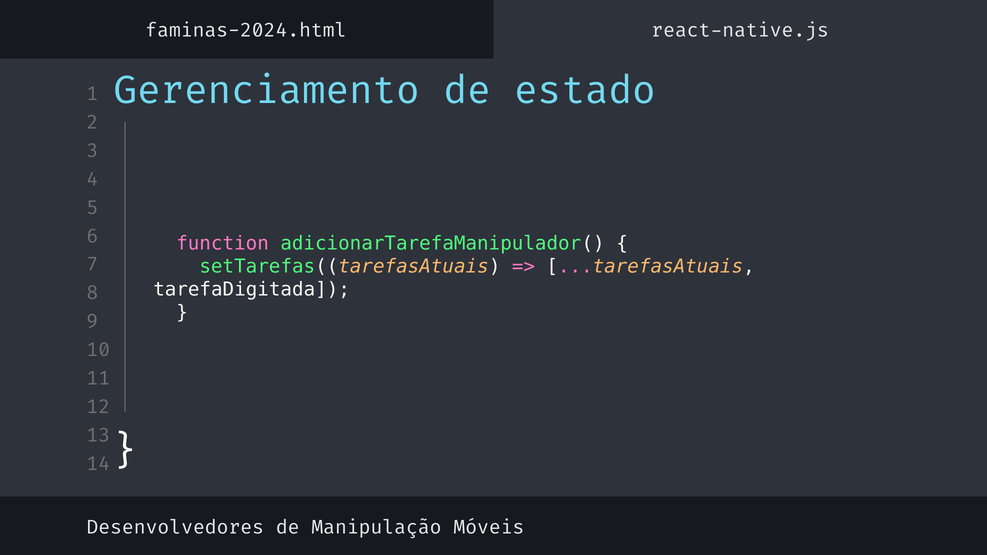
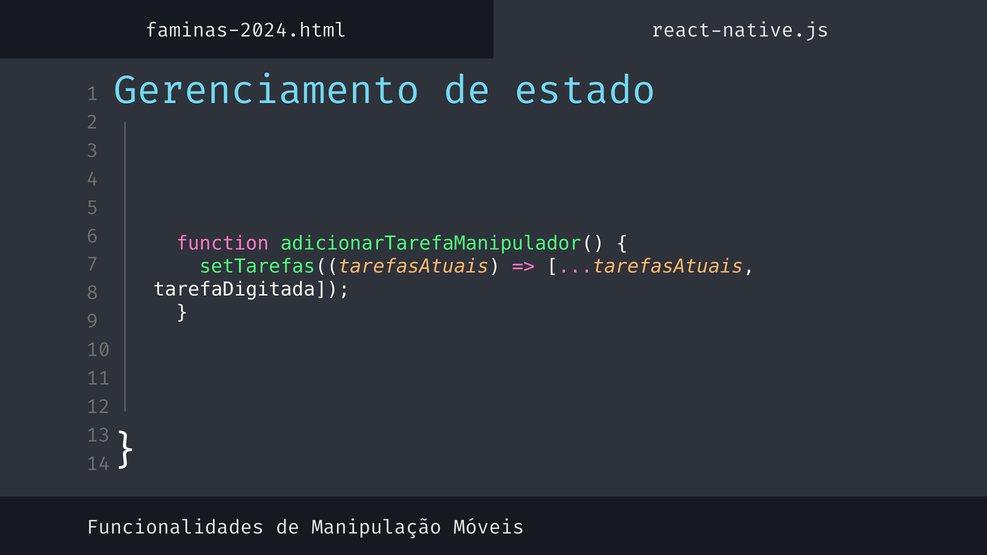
Desenvolvedores: Desenvolvedores -> Funcionalidades (175, 527)
